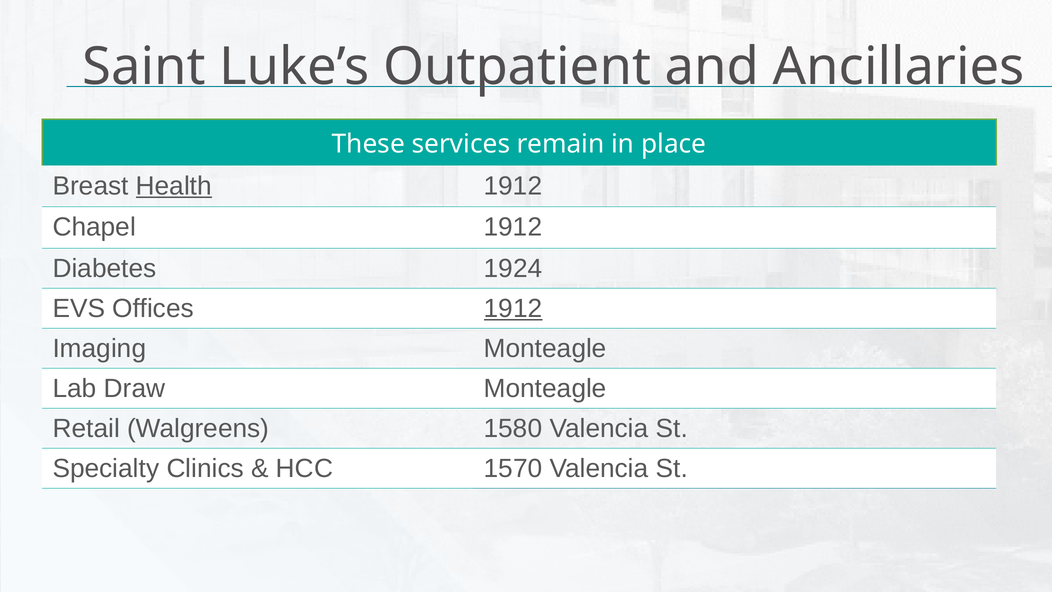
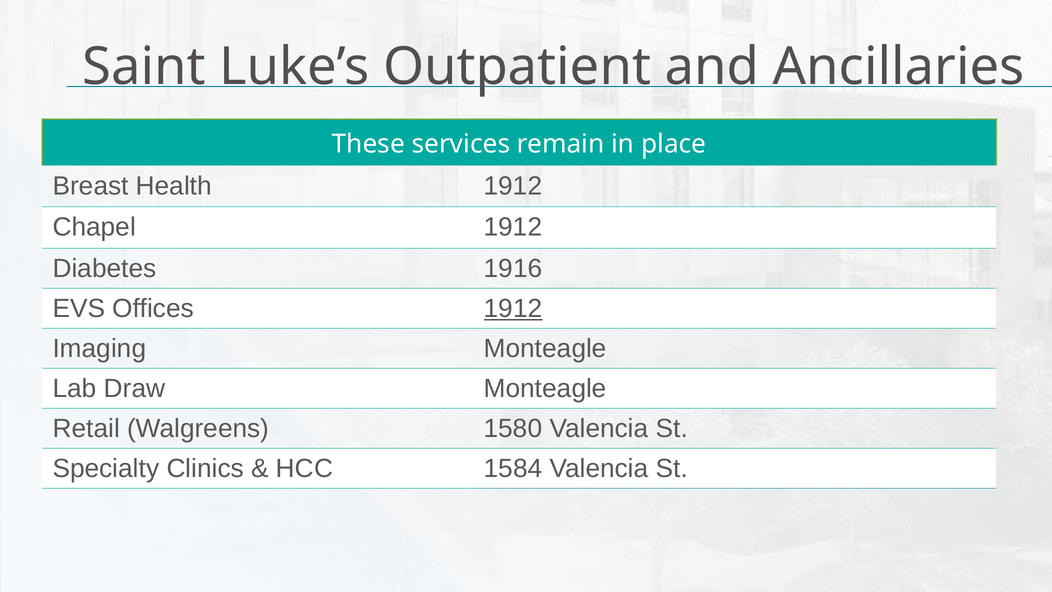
Health underline: present -> none (174, 186)
1924: 1924 -> 1916 (513, 268)
1570: 1570 -> 1584 (513, 468)
